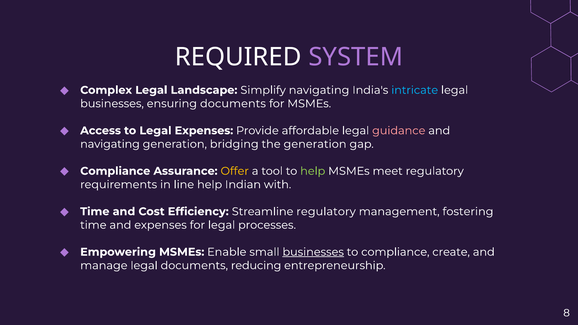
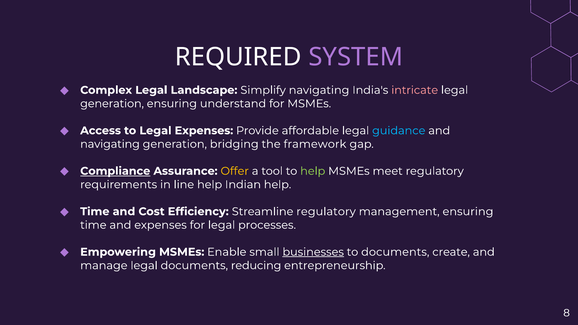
intricate colour: light blue -> pink (415, 90)
businesses: businesses -> generation (112, 104)
ensuring documents: documents -> understand (233, 104)
guidance colour: pink -> light blue (399, 131)
the generation: generation -> framework (315, 144)
Compliance underline: none -> present (115, 171)
Indian with: with -> help (278, 185)
management fostering: fostering -> ensuring (468, 212)
to compliance: compliance -> documents (395, 252)
